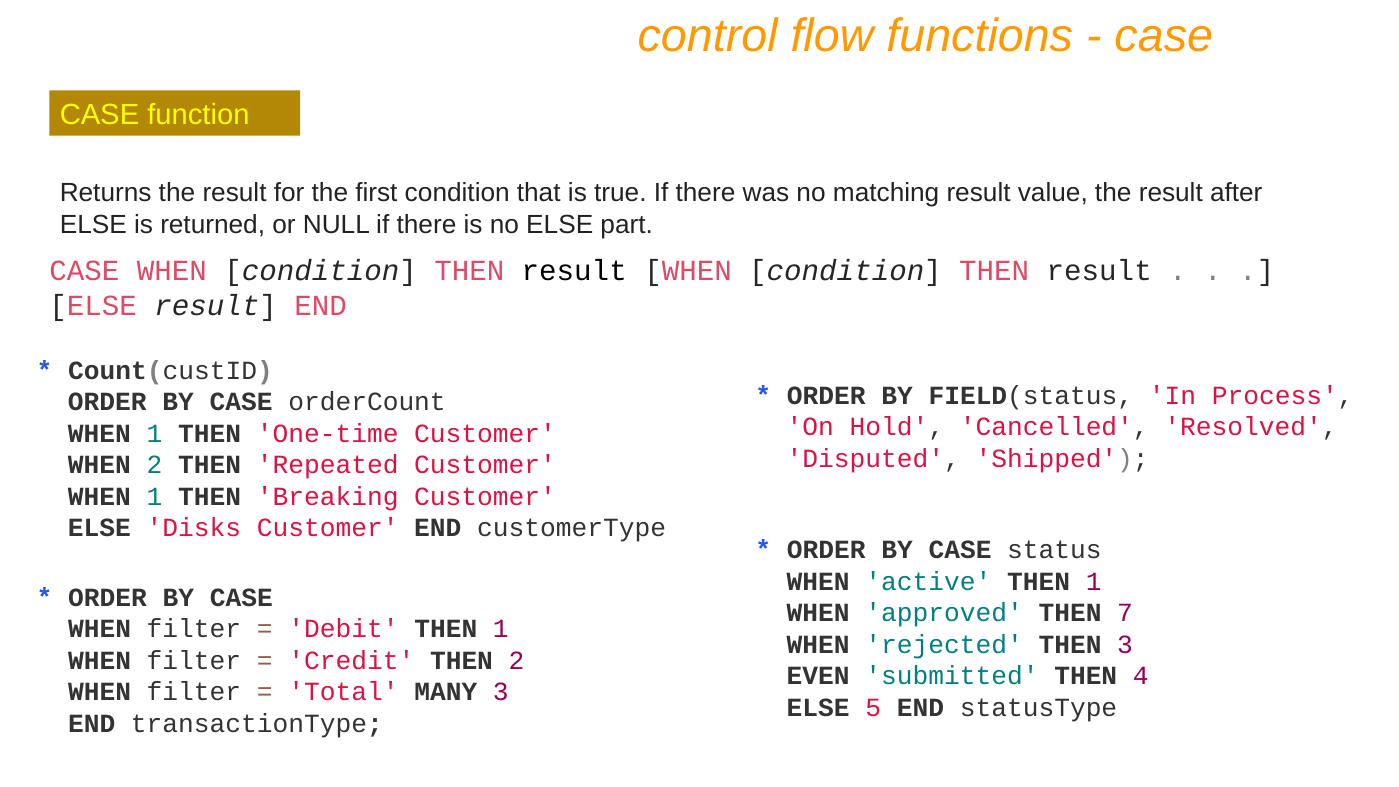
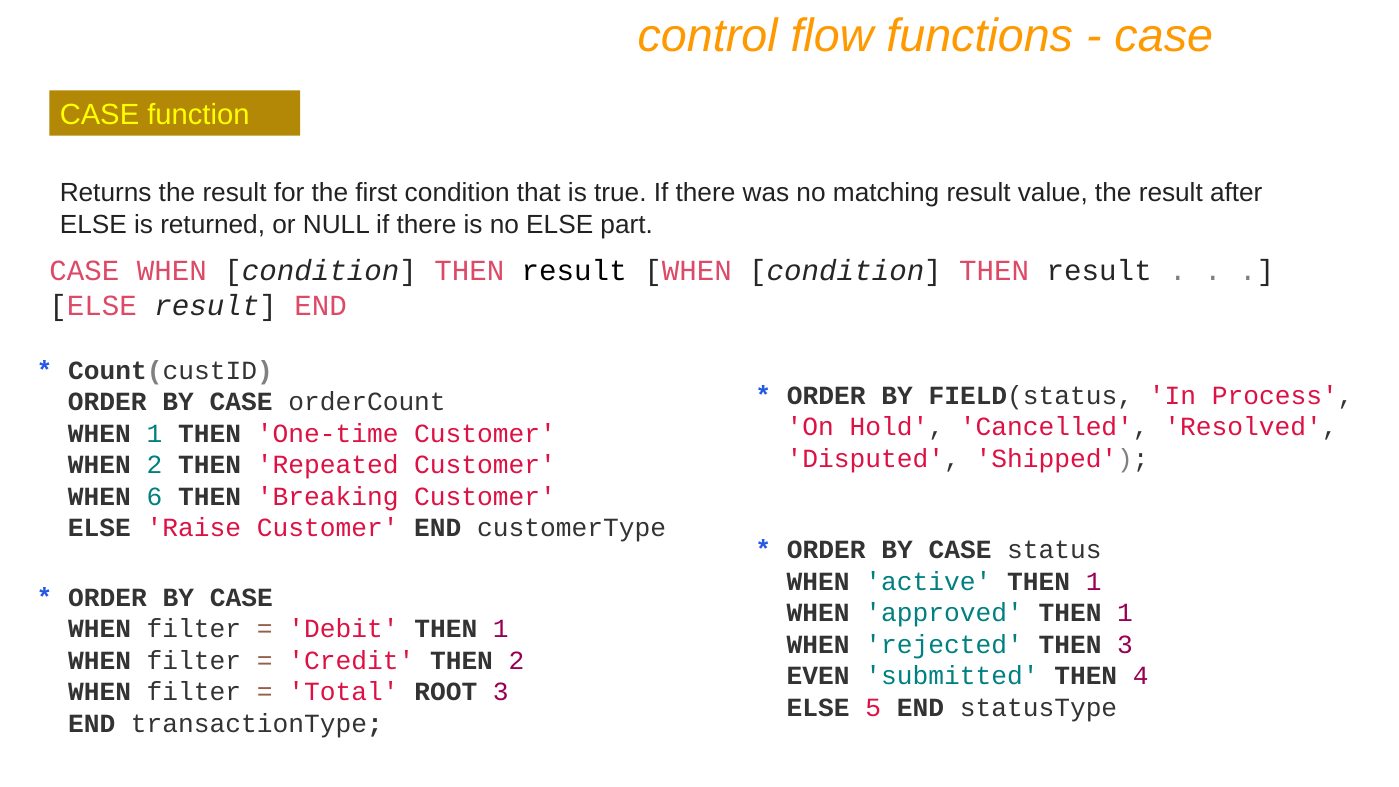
1: 1 -> 6 (155, 497)
Disks: Disks -> Raise (194, 528)
approved THEN 7: 7 -> 1 (1125, 613)
MANY: MANY -> ROOT (446, 692)
